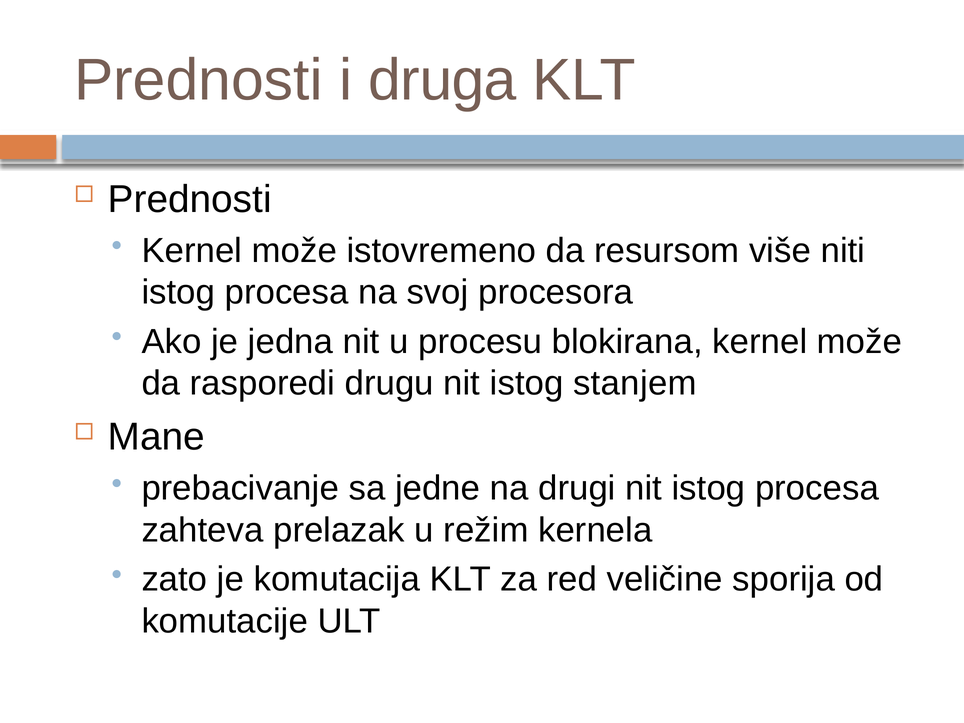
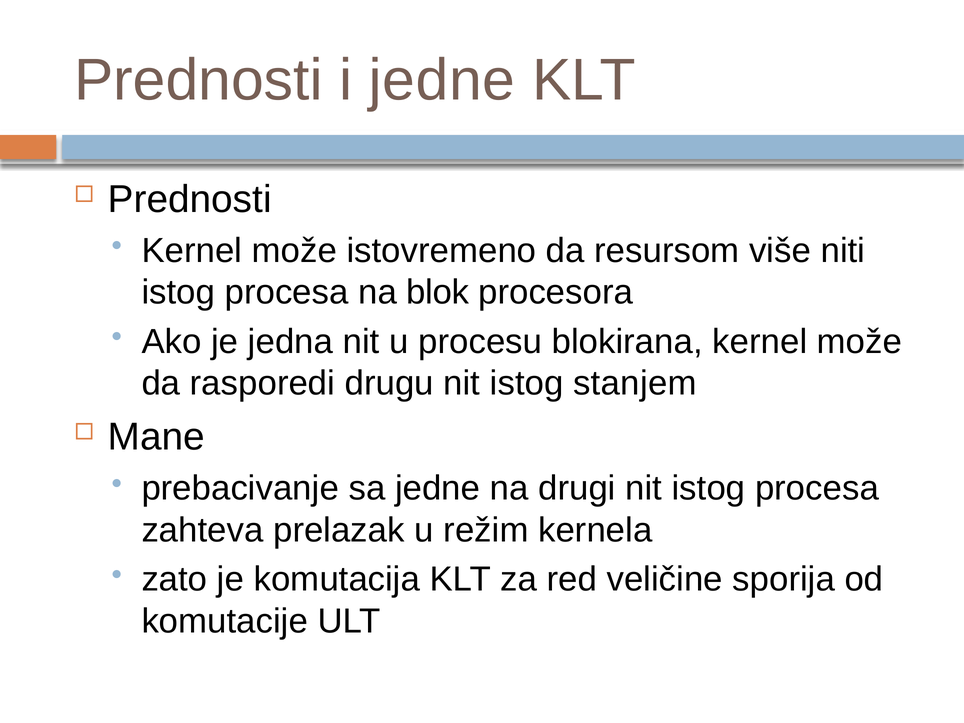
i druga: druga -> jedne (442, 80)
svoj: svoj -> blok (438, 292)
